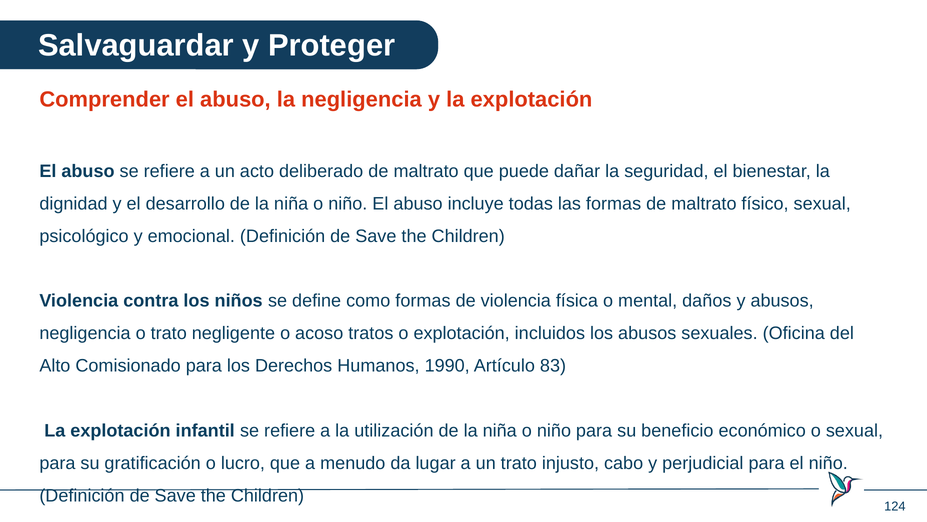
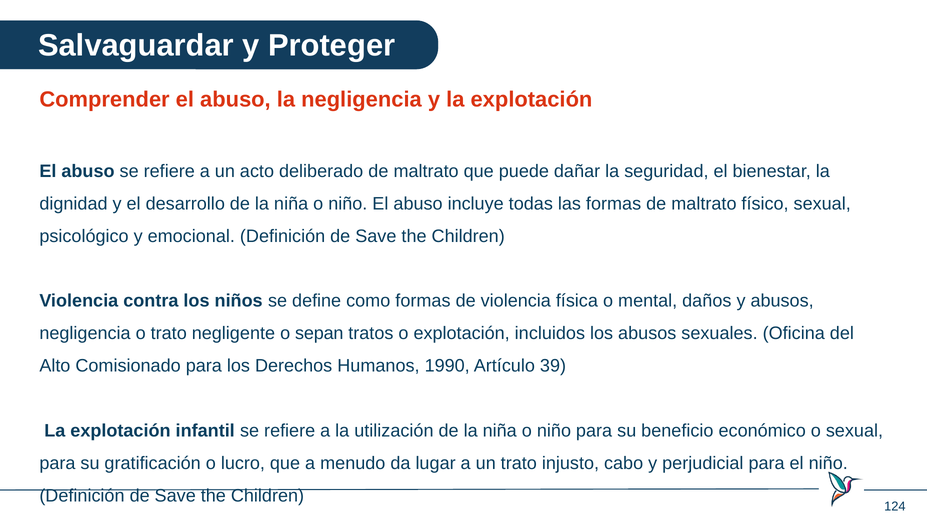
acoso: acoso -> sepan (319, 333)
83: 83 -> 39 (553, 366)
